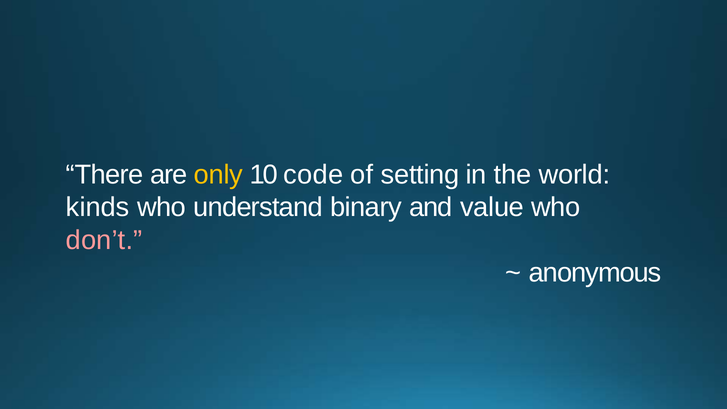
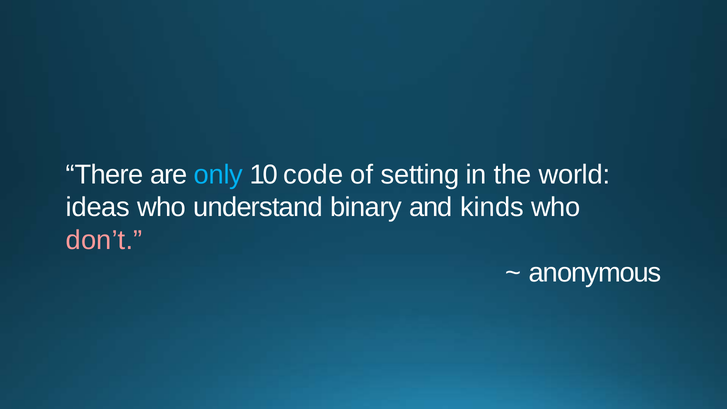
only colour: yellow -> light blue (218, 175)
kinds: kinds -> ideas (98, 207)
value: value -> kinds (492, 207)
